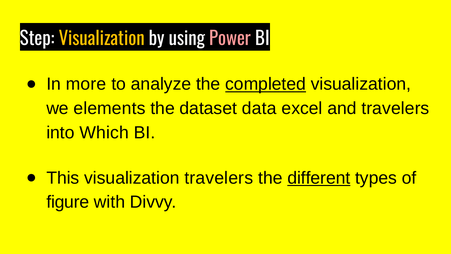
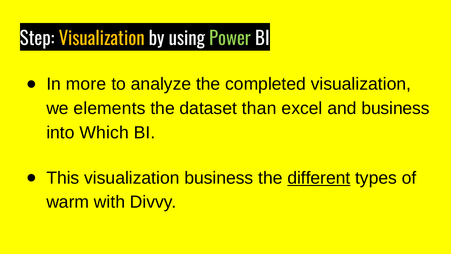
Power colour: pink -> light green (230, 39)
completed underline: present -> none (266, 84)
data: data -> than (259, 108)
and travelers: travelers -> business (396, 108)
visualization travelers: travelers -> business (219, 178)
figure: figure -> warm (68, 202)
